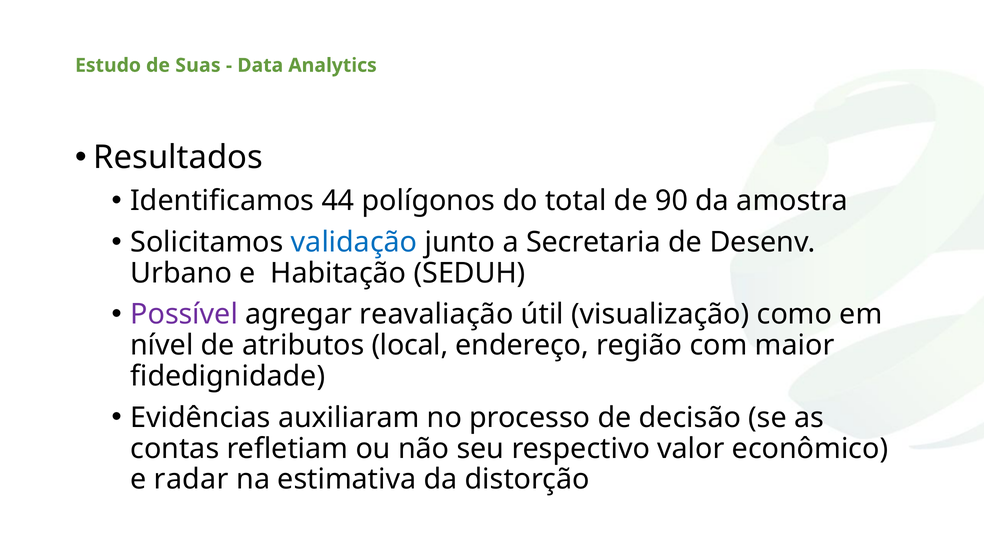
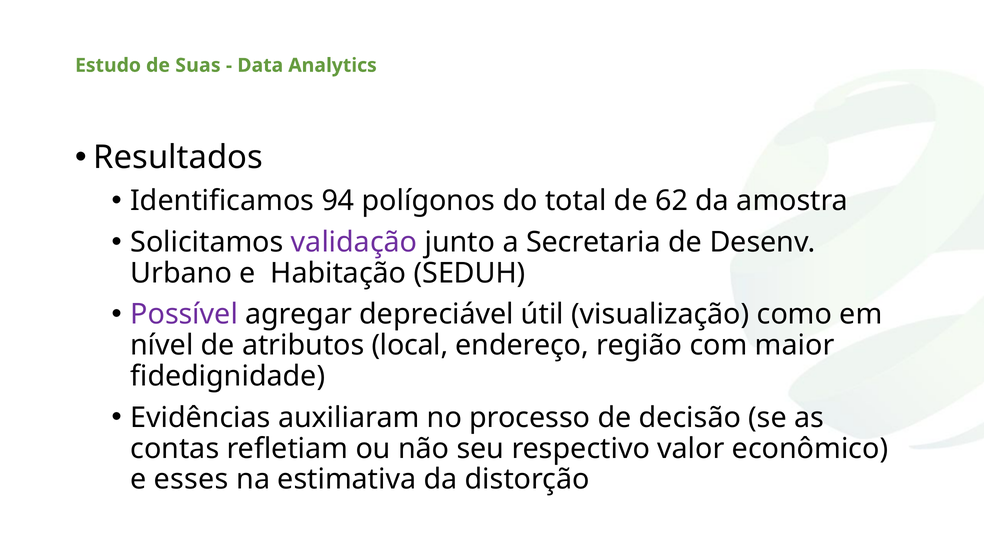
44: 44 -> 94 (338, 201)
90: 90 -> 62 (672, 201)
validação colour: blue -> purple (354, 242)
reavaliação: reavaliação -> depreciável (437, 314)
radar: radar -> esses (191, 479)
